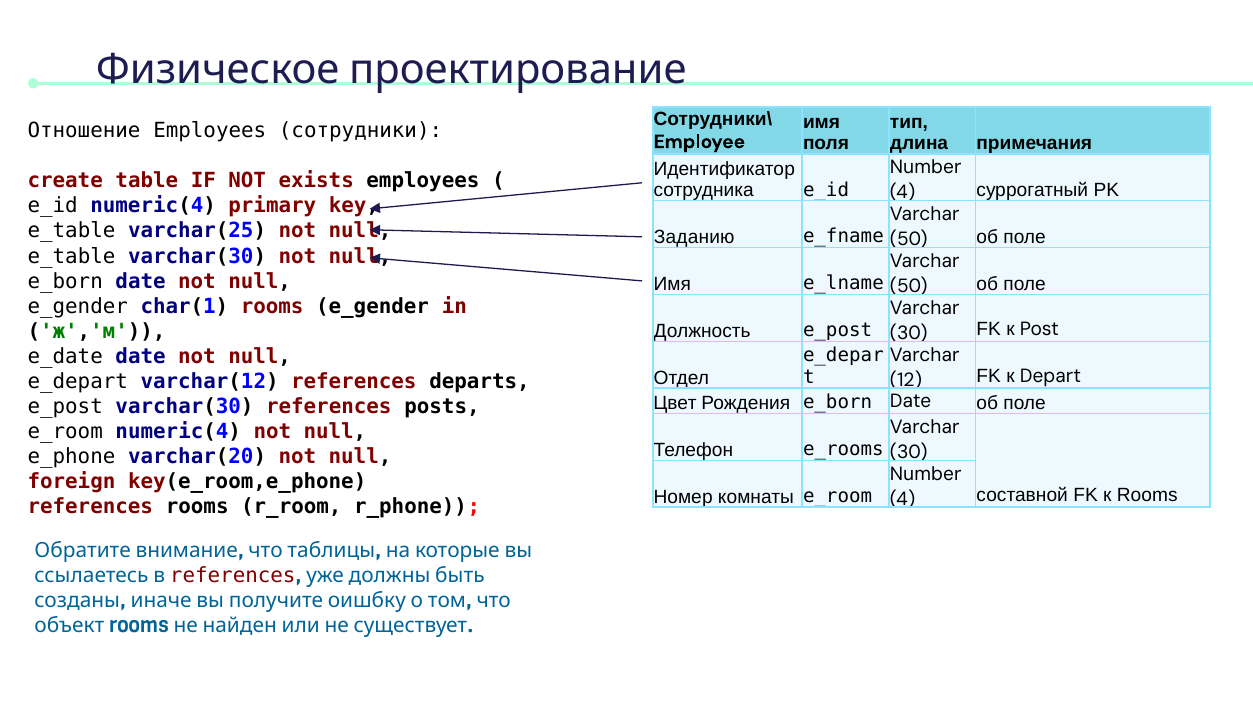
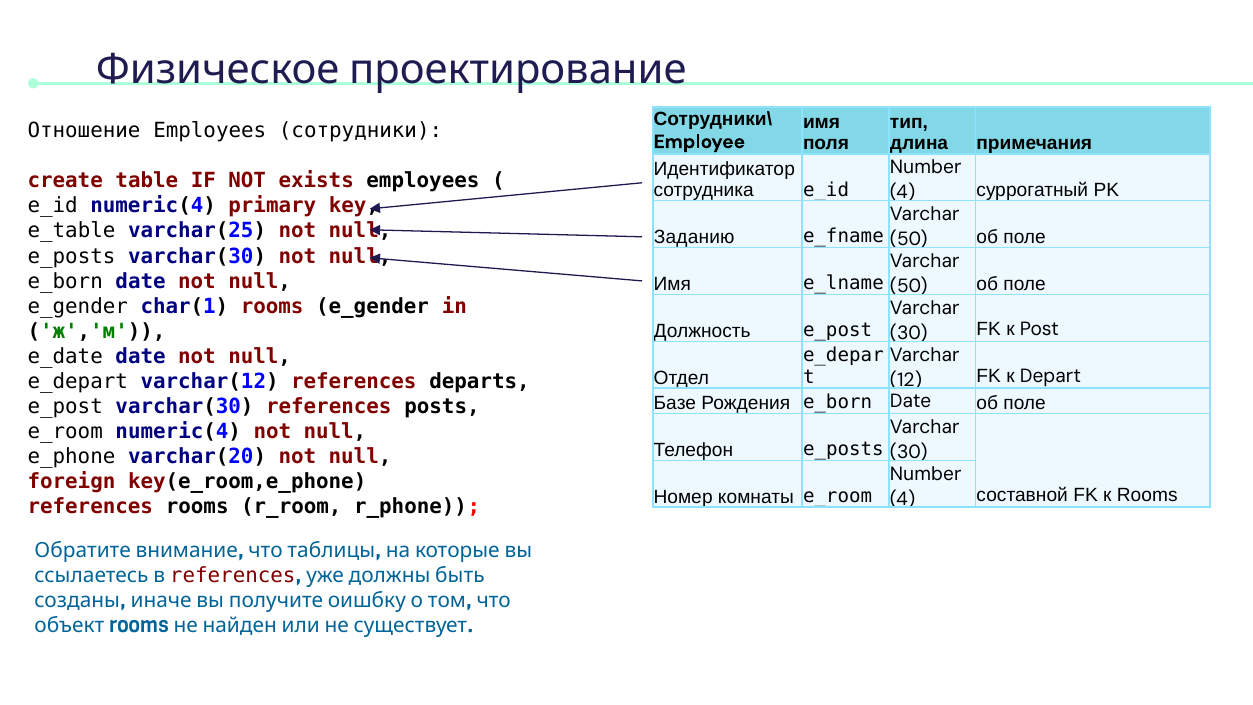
e_table: e_table -> e_posts (72, 256)
Цвет: Цвет -> Базе (675, 403)
Телефон e_rooms: e_rooms -> e_posts (843, 449)
